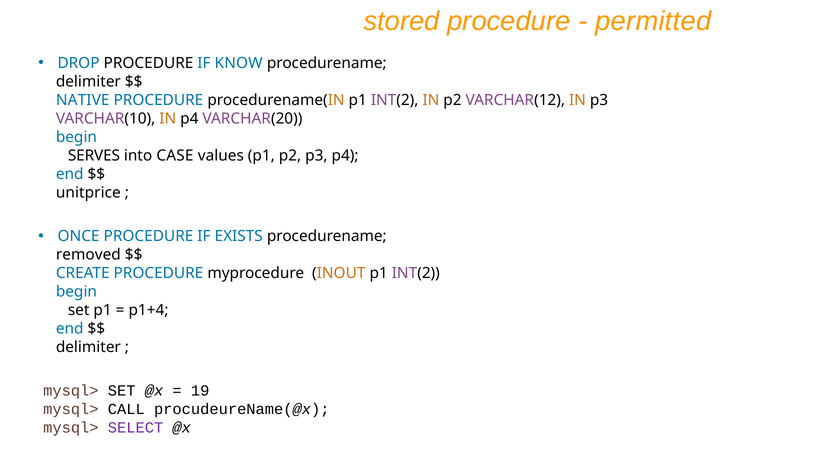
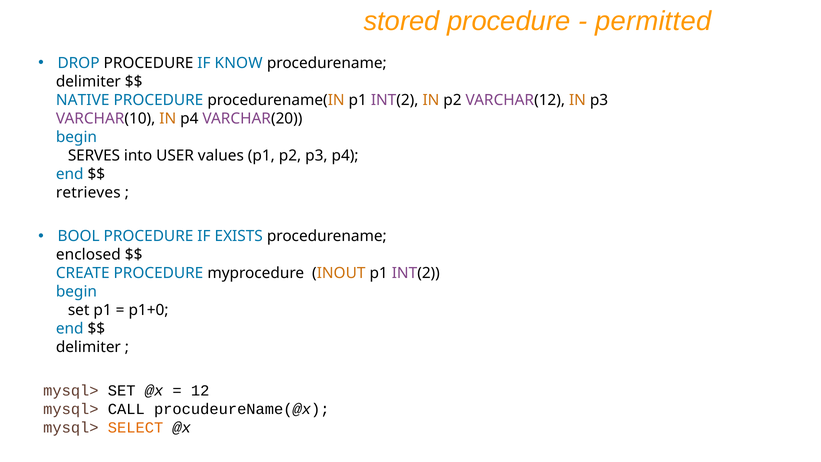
CASE: CASE -> USER (175, 155)
unitprice: unitprice -> retrieves (88, 192)
ONCE: ONCE -> BOOL (79, 236)
removed: removed -> enclosed (88, 255)
p1+4: p1+4 -> p1+0 (149, 310)
19: 19 -> 12 (200, 391)
SELECT colour: purple -> orange (136, 427)
